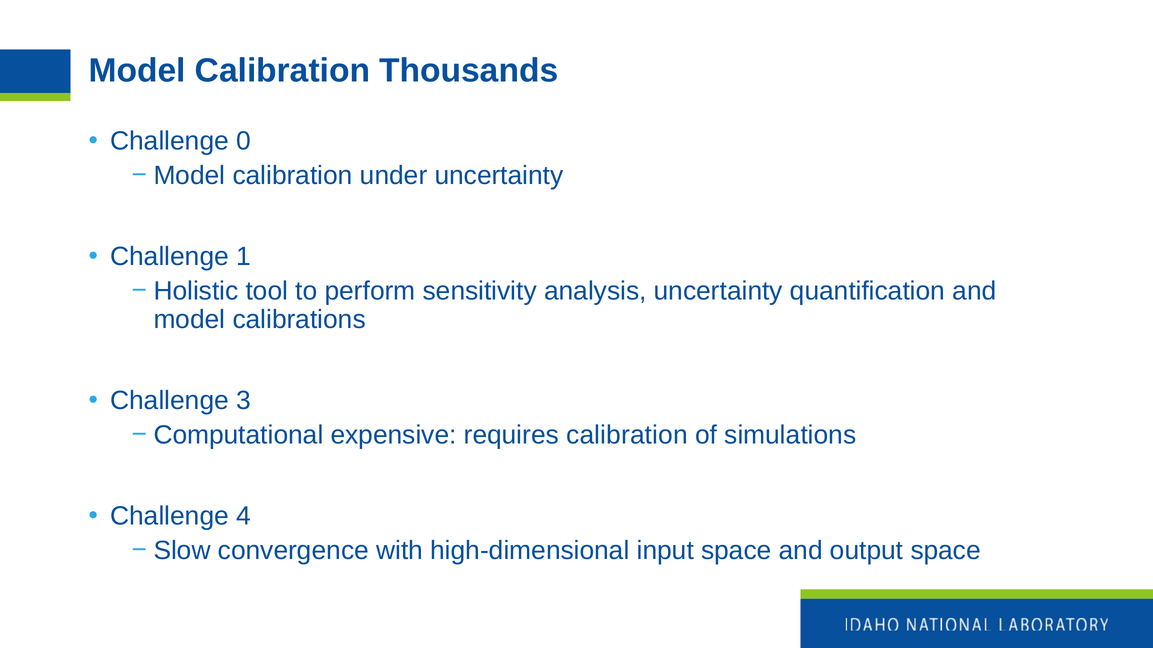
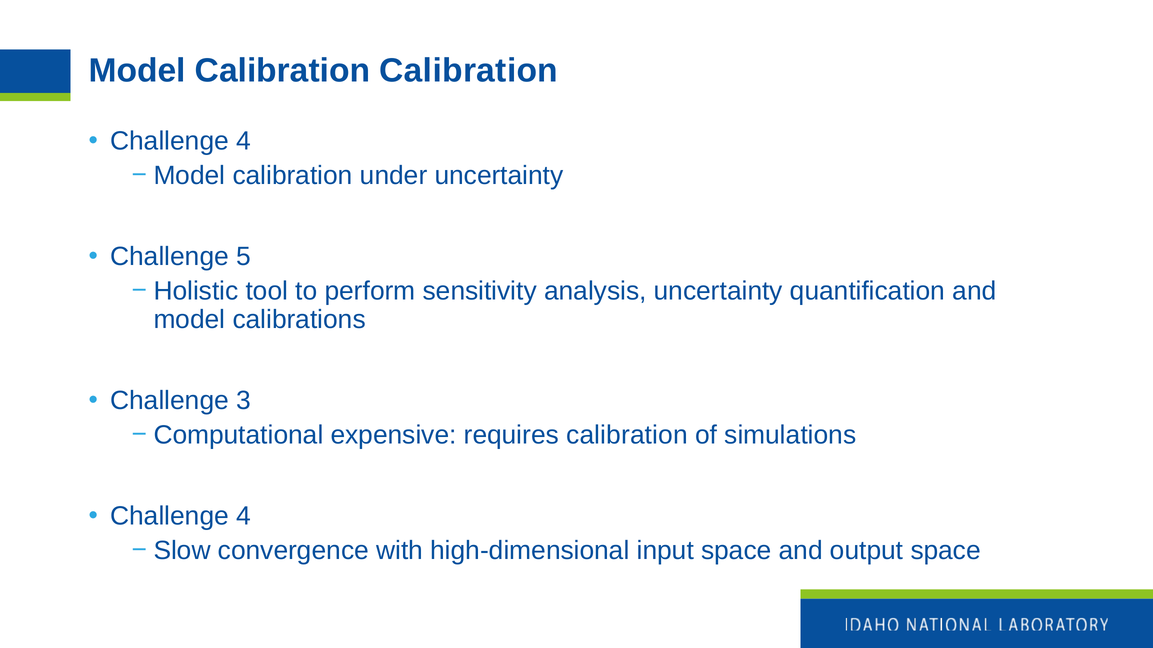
Calibration Thousands: Thousands -> Calibration (469, 71)
0: 0 -> 4 (243, 141)
1: 1 -> 5 (243, 257)
